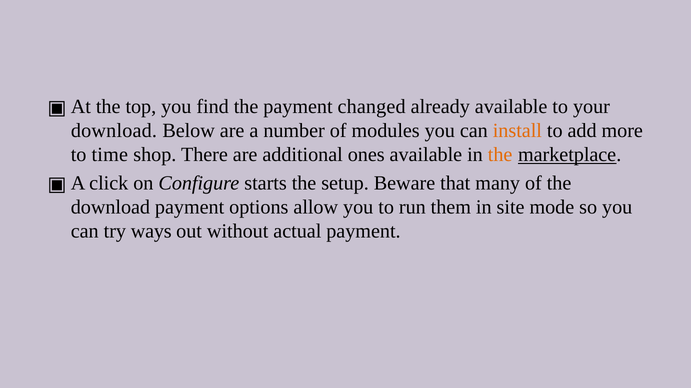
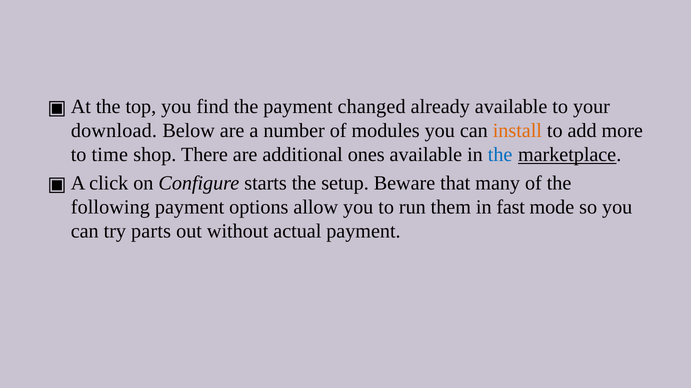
the colour: orange -> blue (500, 155)
download: download -> following (110, 207)
site: site -> fast (511, 207)
ways: ways -> parts (151, 231)
